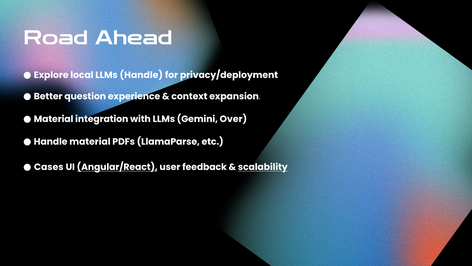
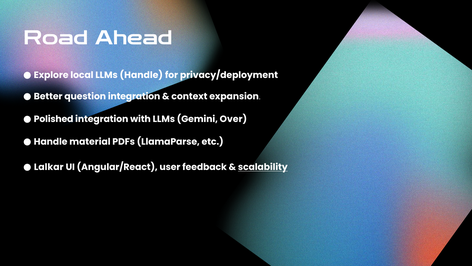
question experience: experience -> integration (134, 96)
Material: Material -> Polished (54, 119)
Cases: Cases -> Lalkar (49, 167)
Angular/React underline: present -> none (117, 167)
